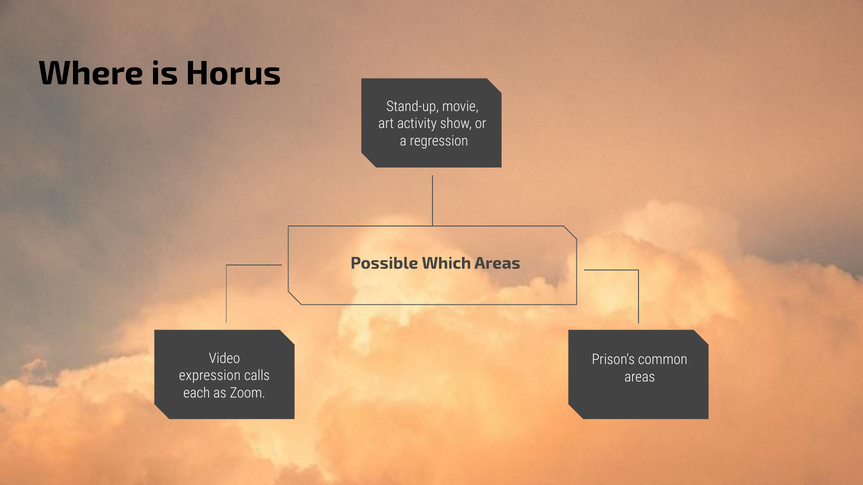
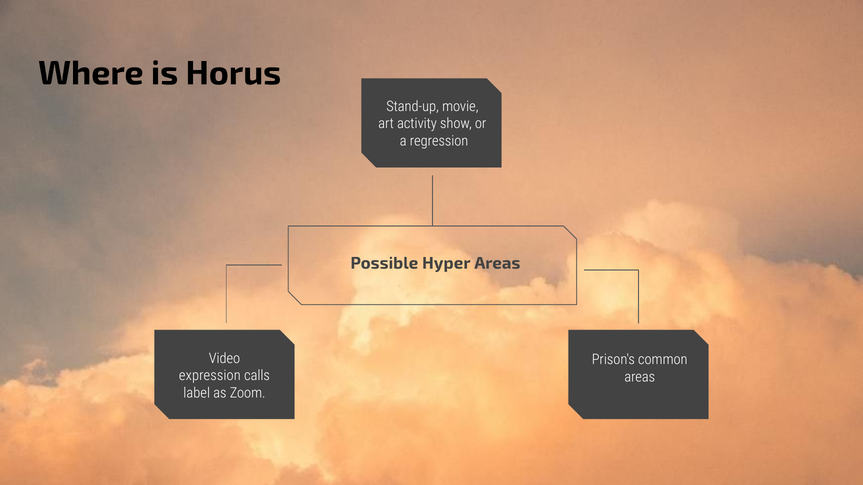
Which: Which -> Hyper (446, 263)
each: each -> label (197, 393)
